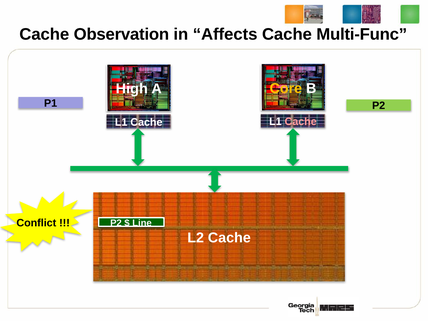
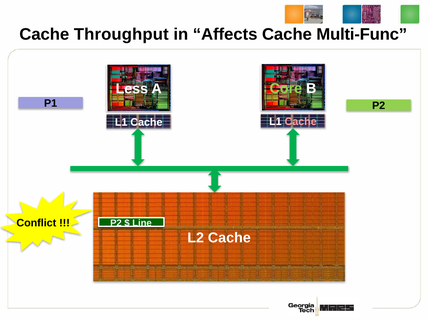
Observation: Observation -> Throughput (121, 34)
Core colour: yellow -> light green (286, 88)
High: High -> Less (132, 89)
